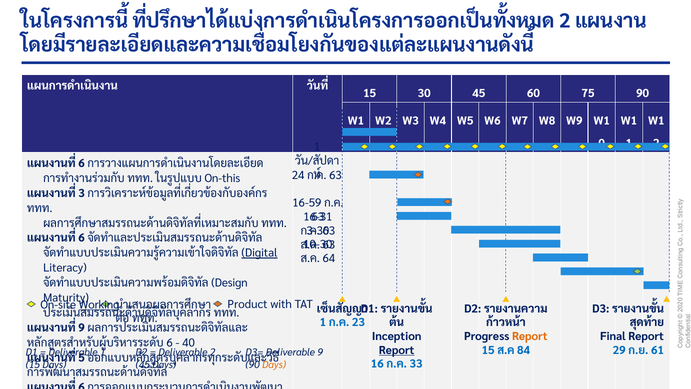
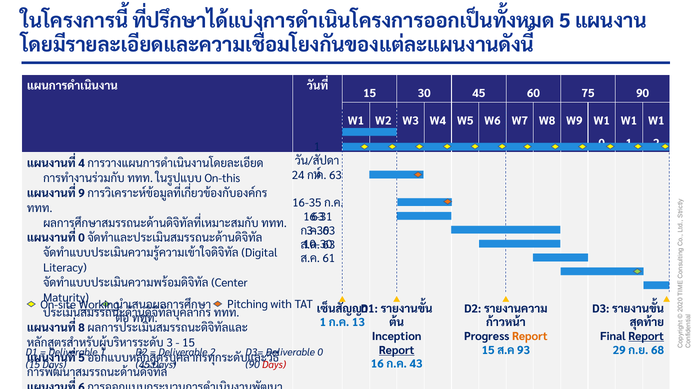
2: 2 -> 5 (565, 21)
6: 6 -> 4 (82, 163)
3: 3 -> 9 (82, 193)
16-59: 16-59 -> 16-35 (307, 203)
6: 6 -> 0 (82, 238)
Digital underline: present -> none (259, 253)
64: 64 -> 61 (329, 258)
Design: Design -> Center (229, 283)
Product: Product -> Pitching (248, 304)
23: 23 -> 13 (358, 322)
9: 9 -> 8 (82, 328)
Report underline: none -> present (646, 336)
6: 6 -> 3 (170, 343)
40: 40 -> 15 (189, 343)
84: 84 -> 93 (524, 350)
61: 61 -> 68 (658, 350)
Deliverable 9: 9 -> 0 (320, 352)
33: 33 -> 43 (416, 364)
Days colour: orange -> red (274, 364)
